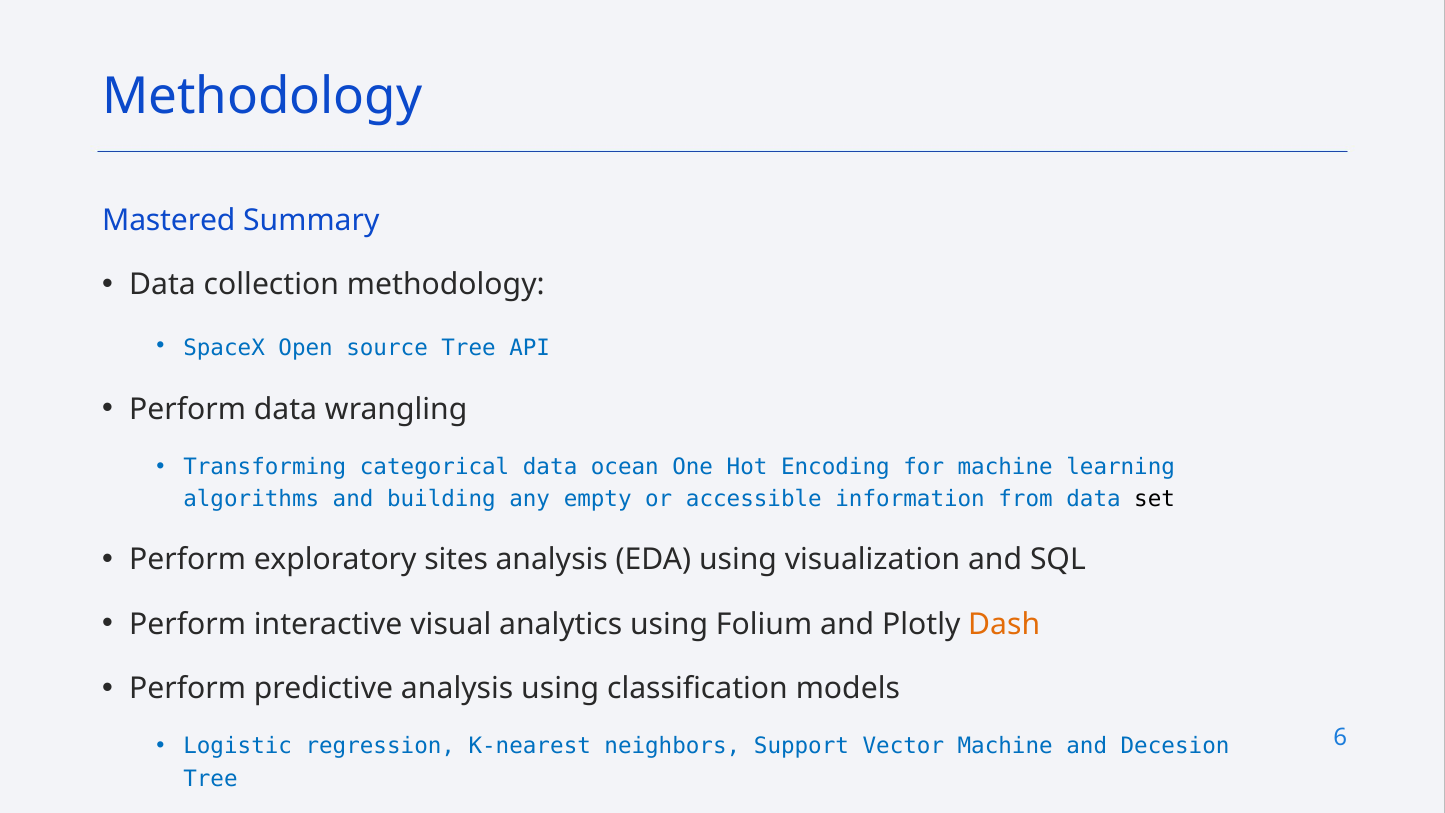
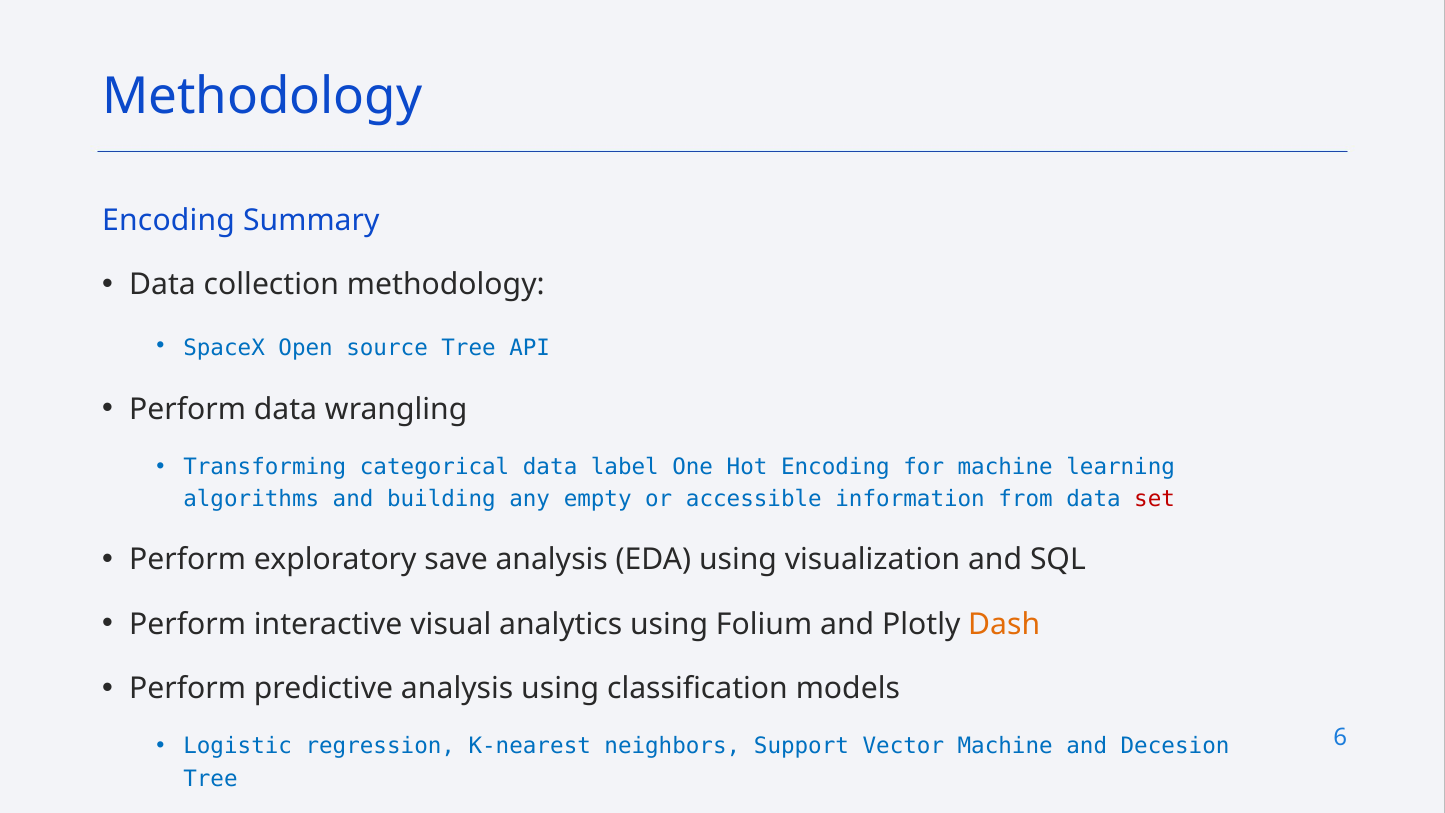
Mastered: Mastered -> Encoding (169, 220)
ocean: ocean -> label (625, 467)
set colour: black -> red (1155, 499)
sites: sites -> save (456, 560)
